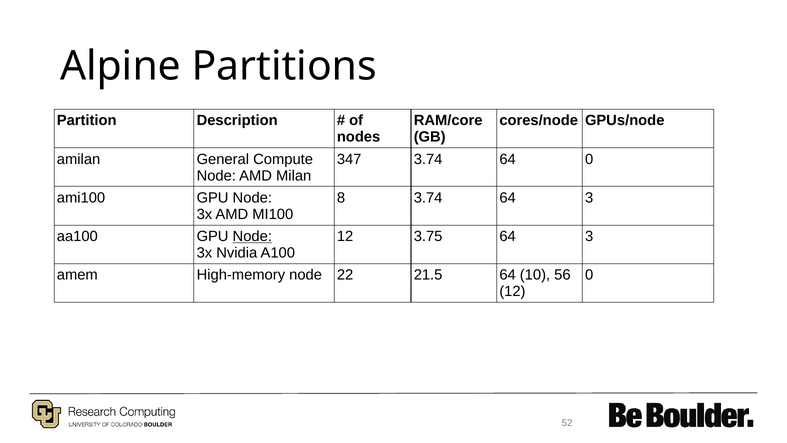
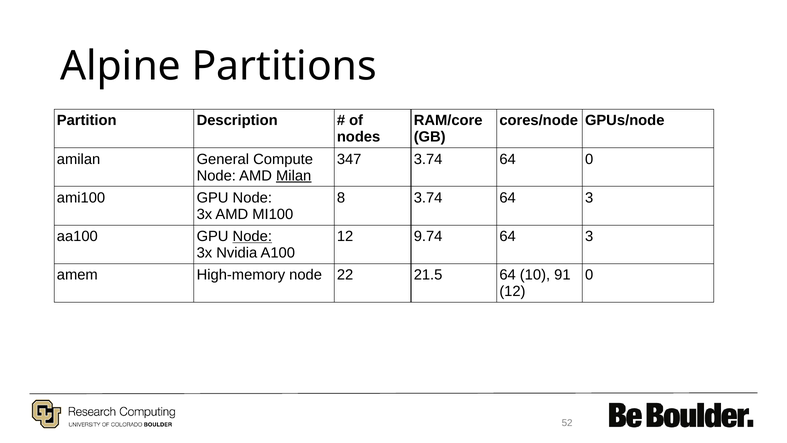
Milan underline: none -> present (294, 176)
3.75: 3.75 -> 9.74 (428, 236)
56: 56 -> 91 (562, 275)
